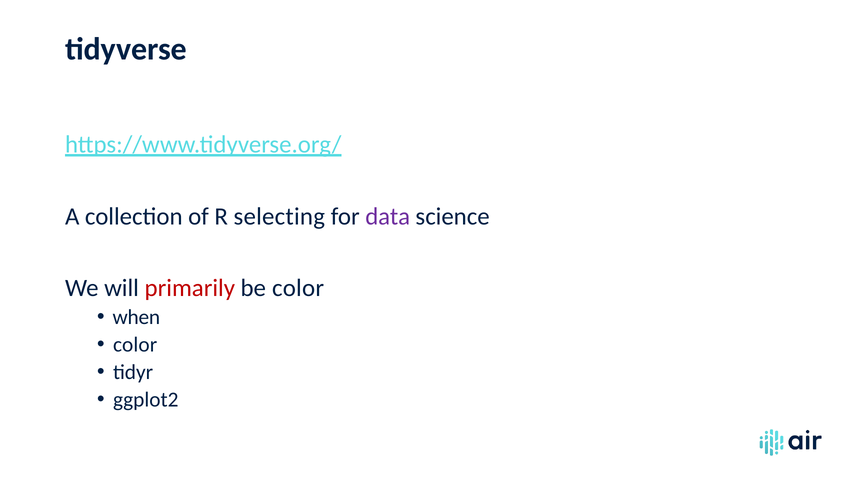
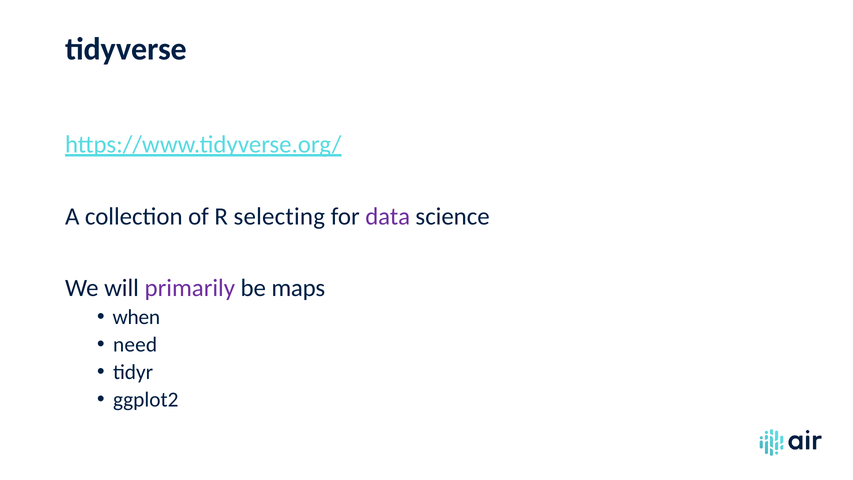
primarily colour: red -> purple (190, 288)
be color: color -> maps (298, 288)
color: color -> need (135, 345)
